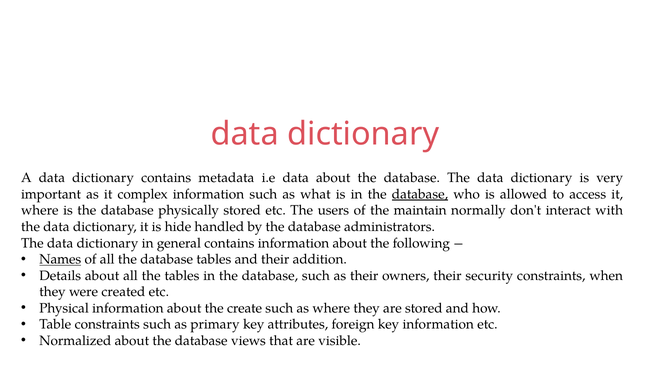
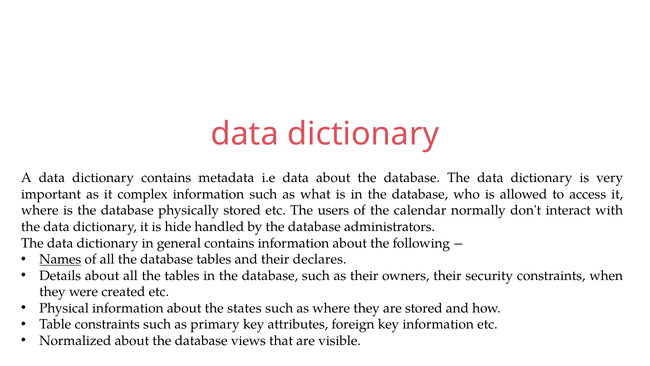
database underline: present -> none (420, 194)
maintain: maintain -> calendar (420, 210)
addition: addition -> declares (320, 259)
create: create -> states (244, 308)
